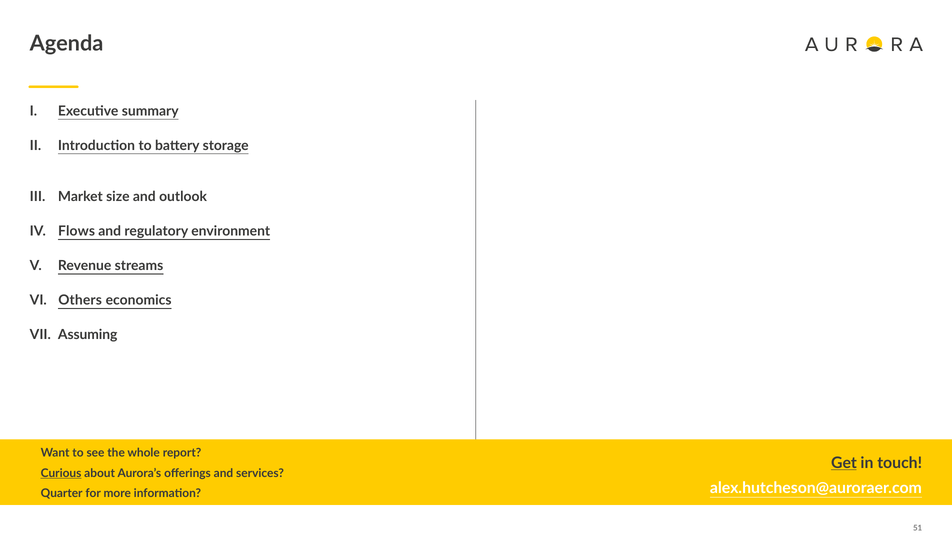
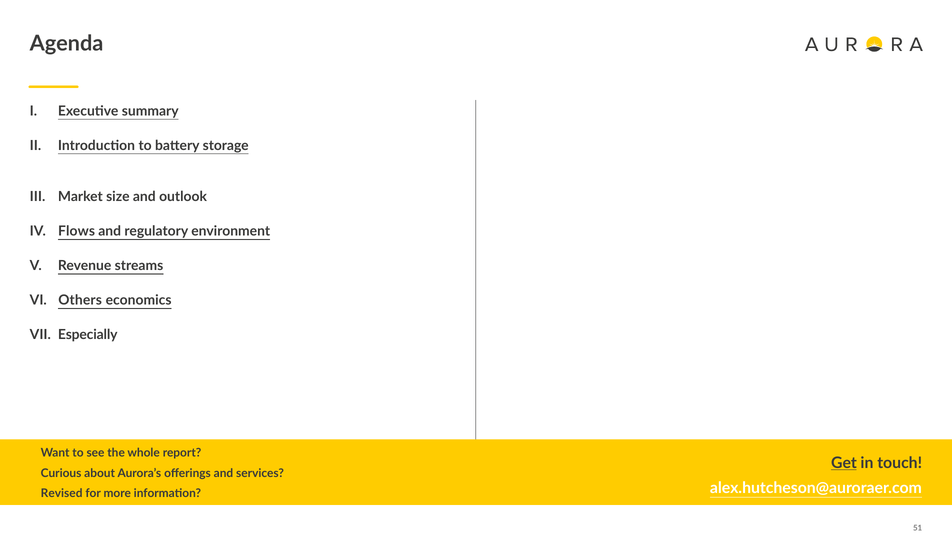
Assuming: Assuming -> Especially (88, 335)
Curious underline: present -> none (61, 474)
Quarter: Quarter -> Revised (62, 494)
